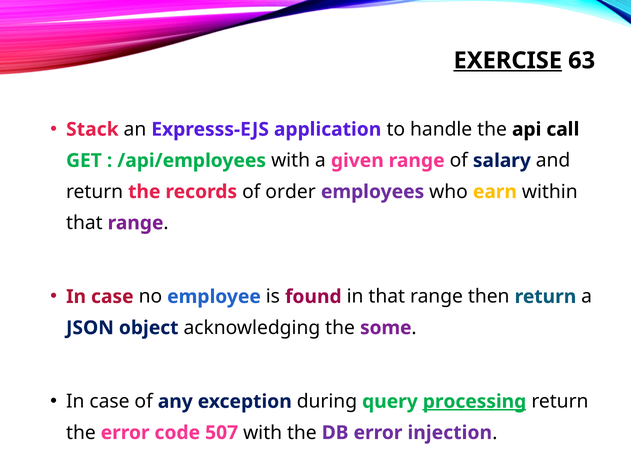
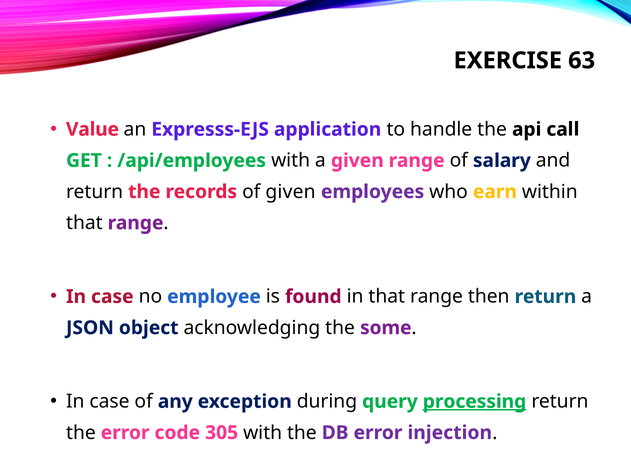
EXERCISE underline: present -> none (508, 61)
Stack: Stack -> Value (92, 129)
of order: order -> given (291, 192)
507: 507 -> 305 (222, 433)
